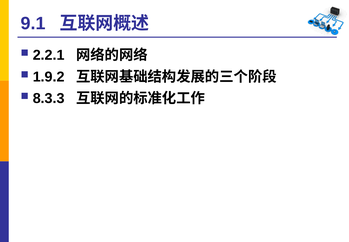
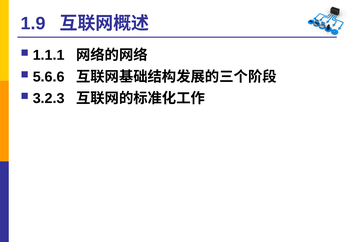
9.1: 9.1 -> 1.9 (33, 23)
2.2.1: 2.2.1 -> 1.1.1 (49, 55)
1.9.2: 1.9.2 -> 5.6.6 (49, 77)
8.3.3: 8.3.3 -> 3.2.3 (49, 98)
